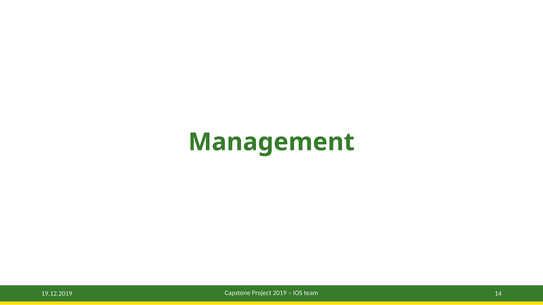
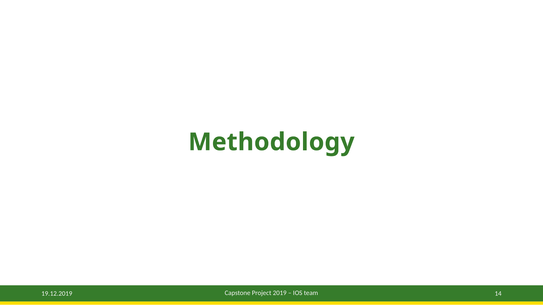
Management: Management -> Methodology (271, 142)
